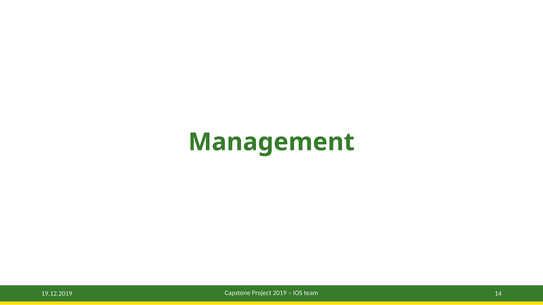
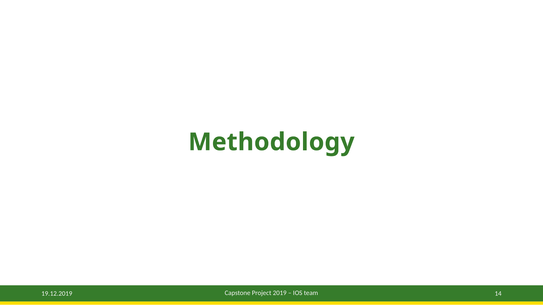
Management: Management -> Methodology (271, 142)
